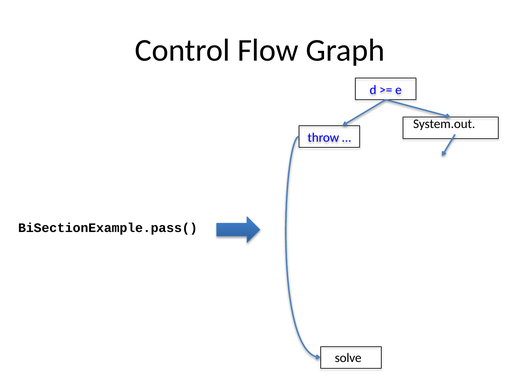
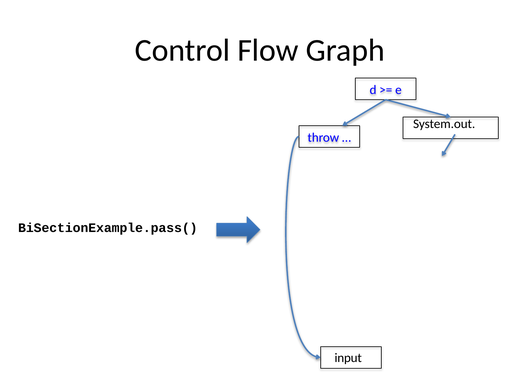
solve: solve -> input (348, 358)
